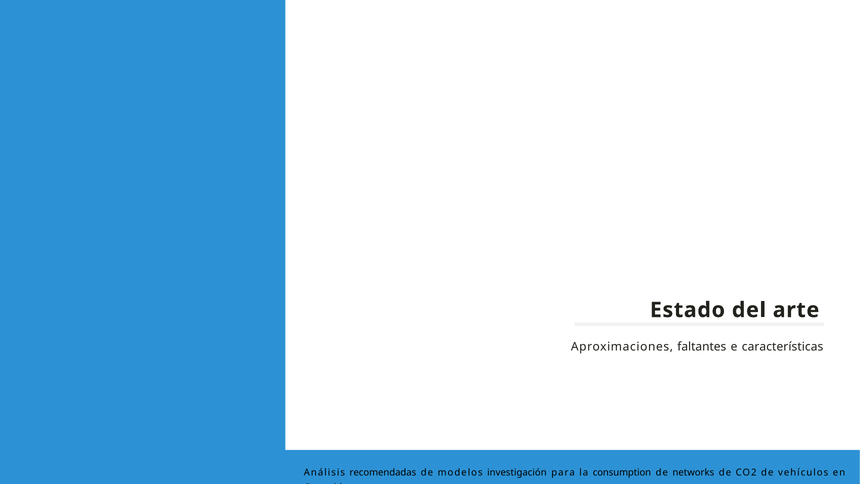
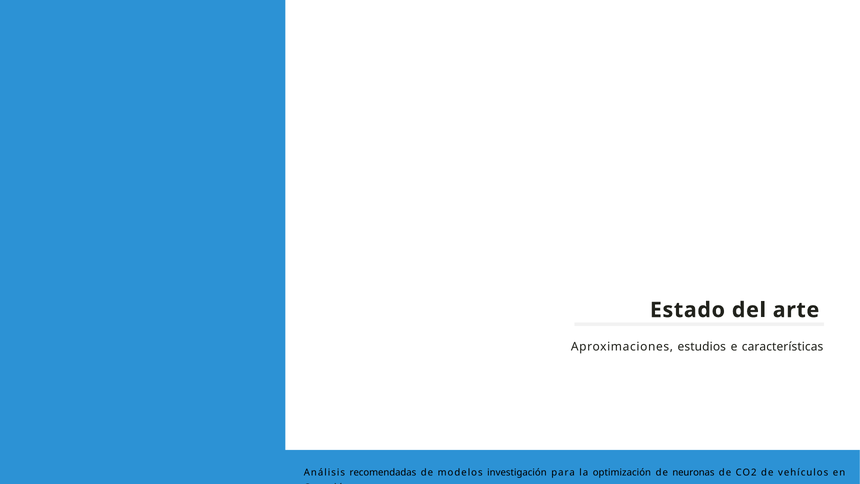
faltantes: faltantes -> estudios (702, 347)
consumption: consumption -> optimización (622, 472)
networks: networks -> neuronas (693, 472)
